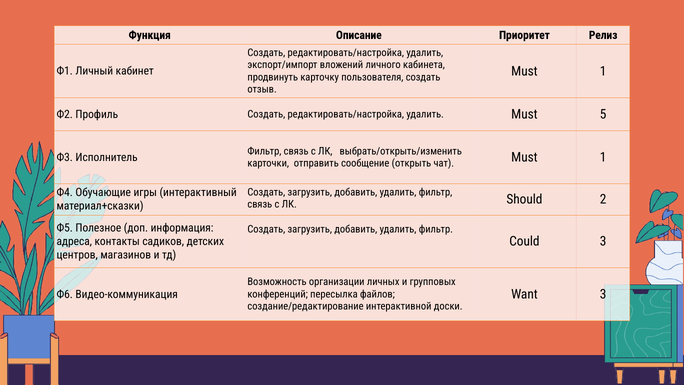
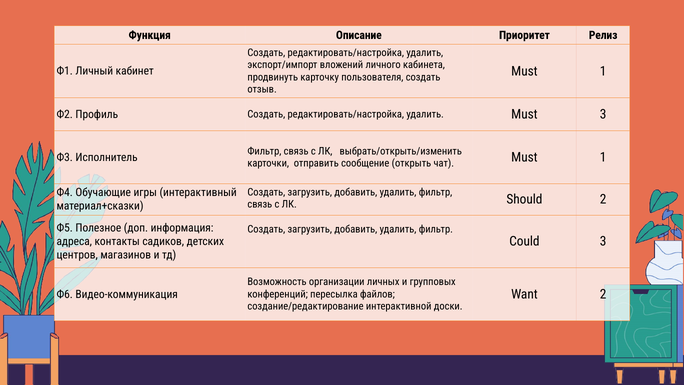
Must 5: 5 -> 3 (603, 114)
Want 3: 3 -> 2 (603, 294)
